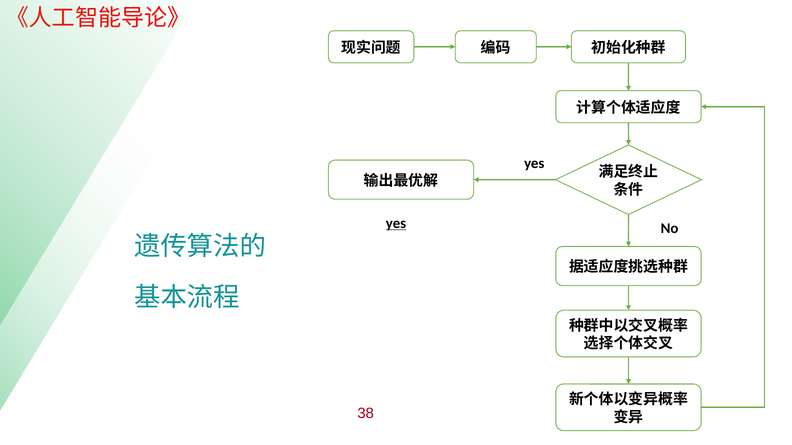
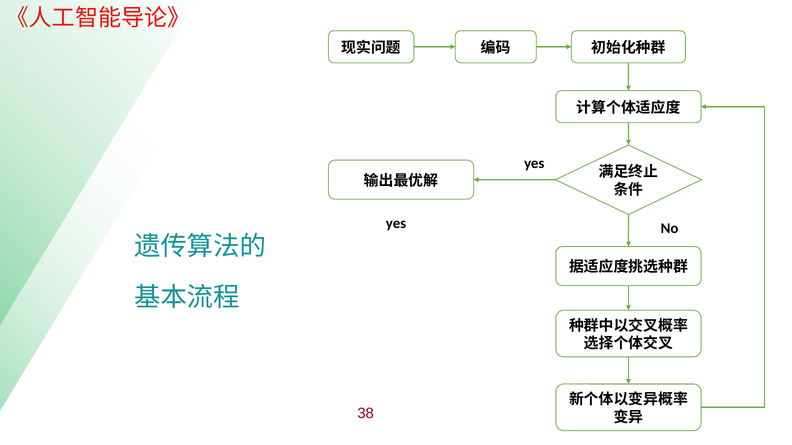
yes underline: present -> none (396, 224)
